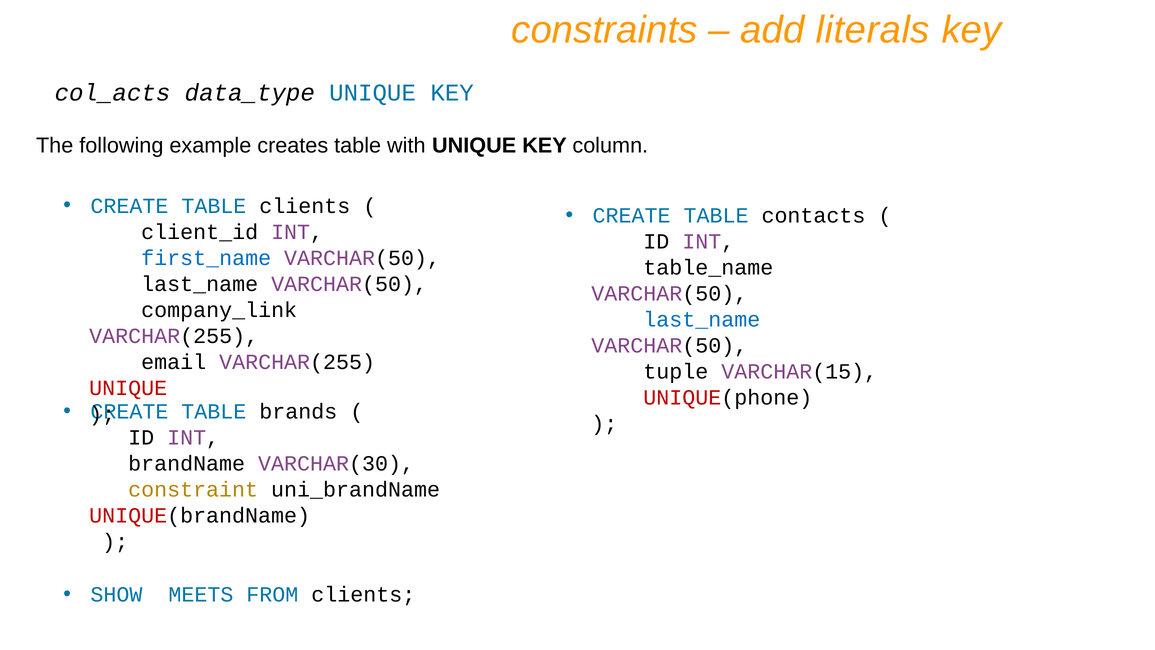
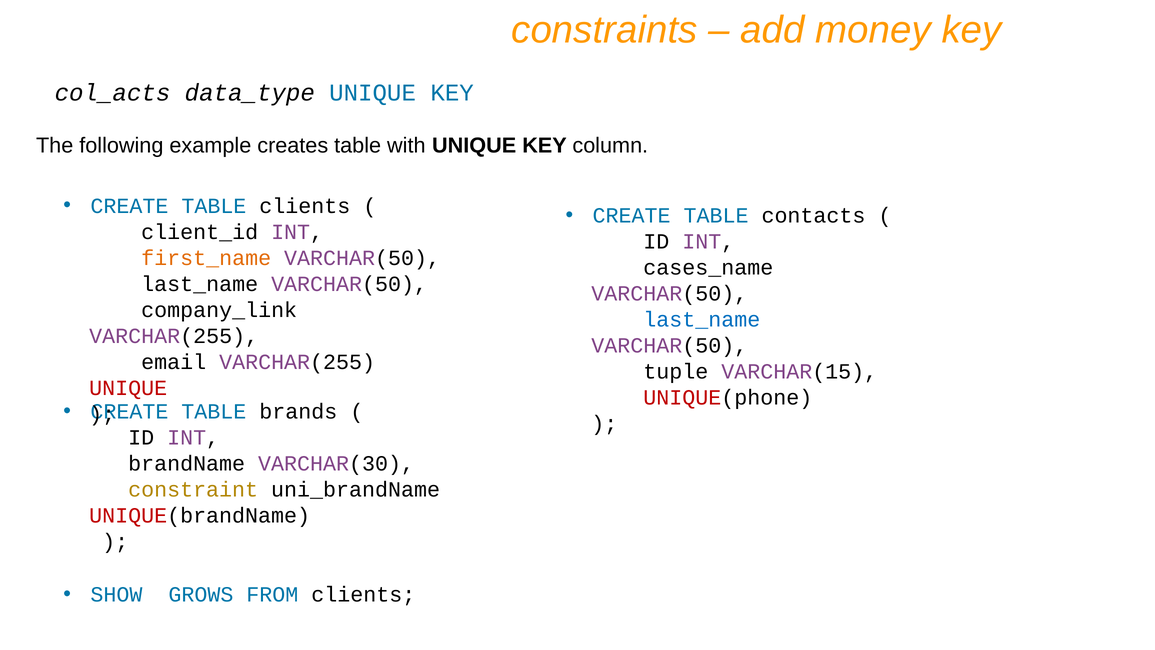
literals: literals -> money (873, 30)
first_name colour: blue -> orange (206, 258)
table_name: table_name -> cases_name (708, 268)
MEETS: MEETS -> GROWS (201, 594)
